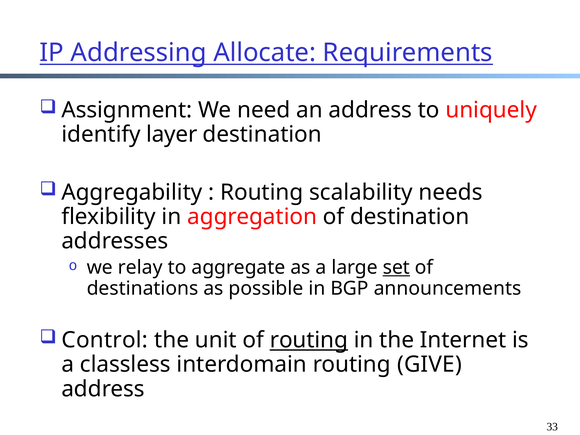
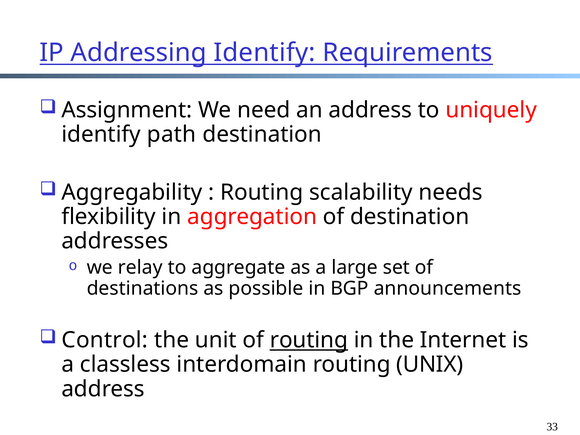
Addressing Allocate: Allocate -> Identify (265, 53)
layer: layer -> path (172, 134)
set underline: present -> none (396, 267)
GIVE: GIVE -> UNIX (430, 365)
